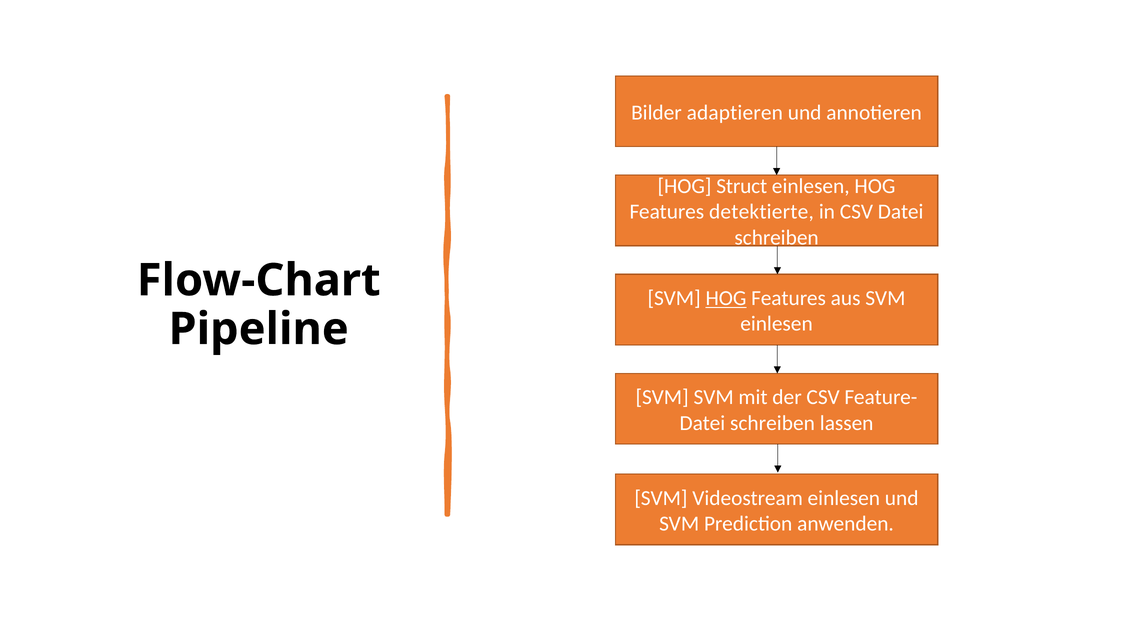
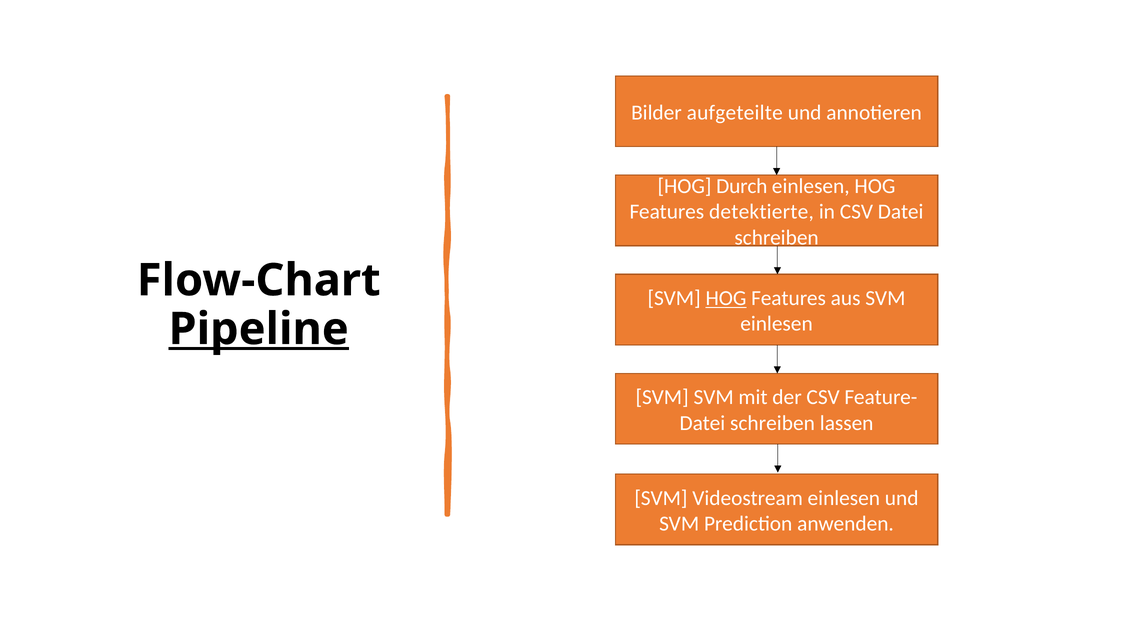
adaptieren: adaptieren -> aufgeteilte (735, 113)
Struct: Struct -> Durch (742, 186)
Pipeline underline: none -> present (259, 329)
